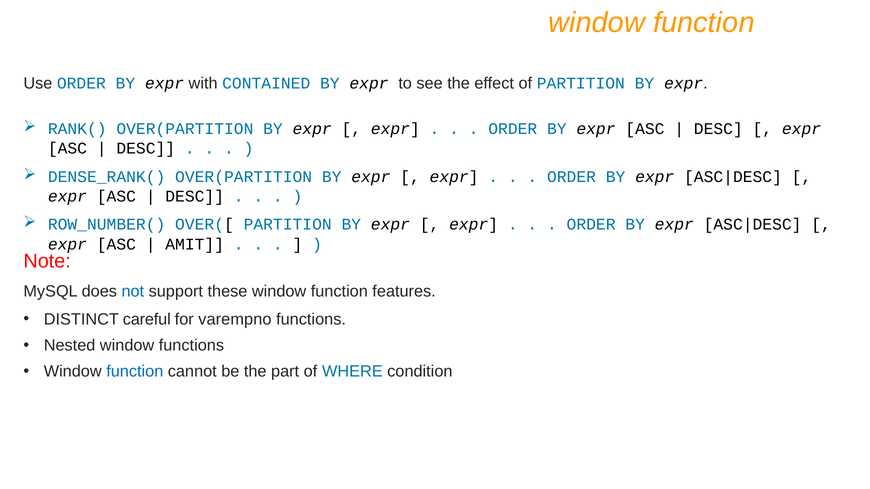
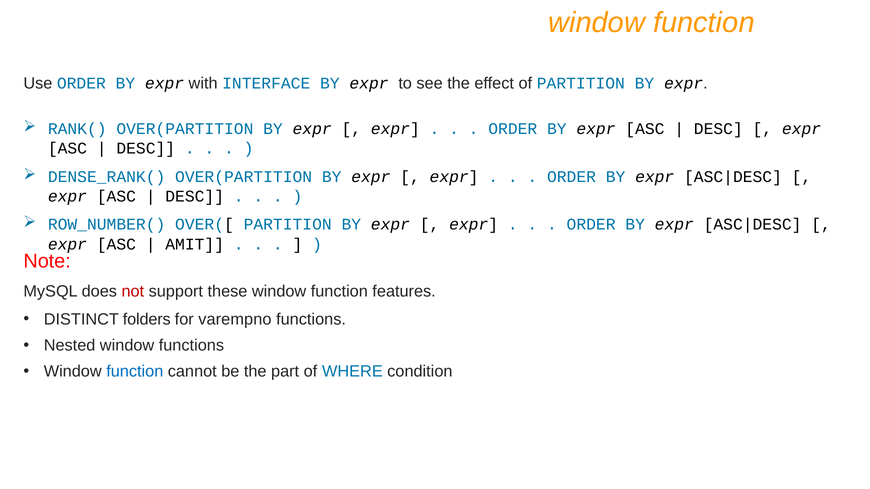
CONTAINED: CONTAINED -> INTERFACE (266, 84)
not colour: blue -> red (133, 291)
careful: careful -> folders (147, 320)
